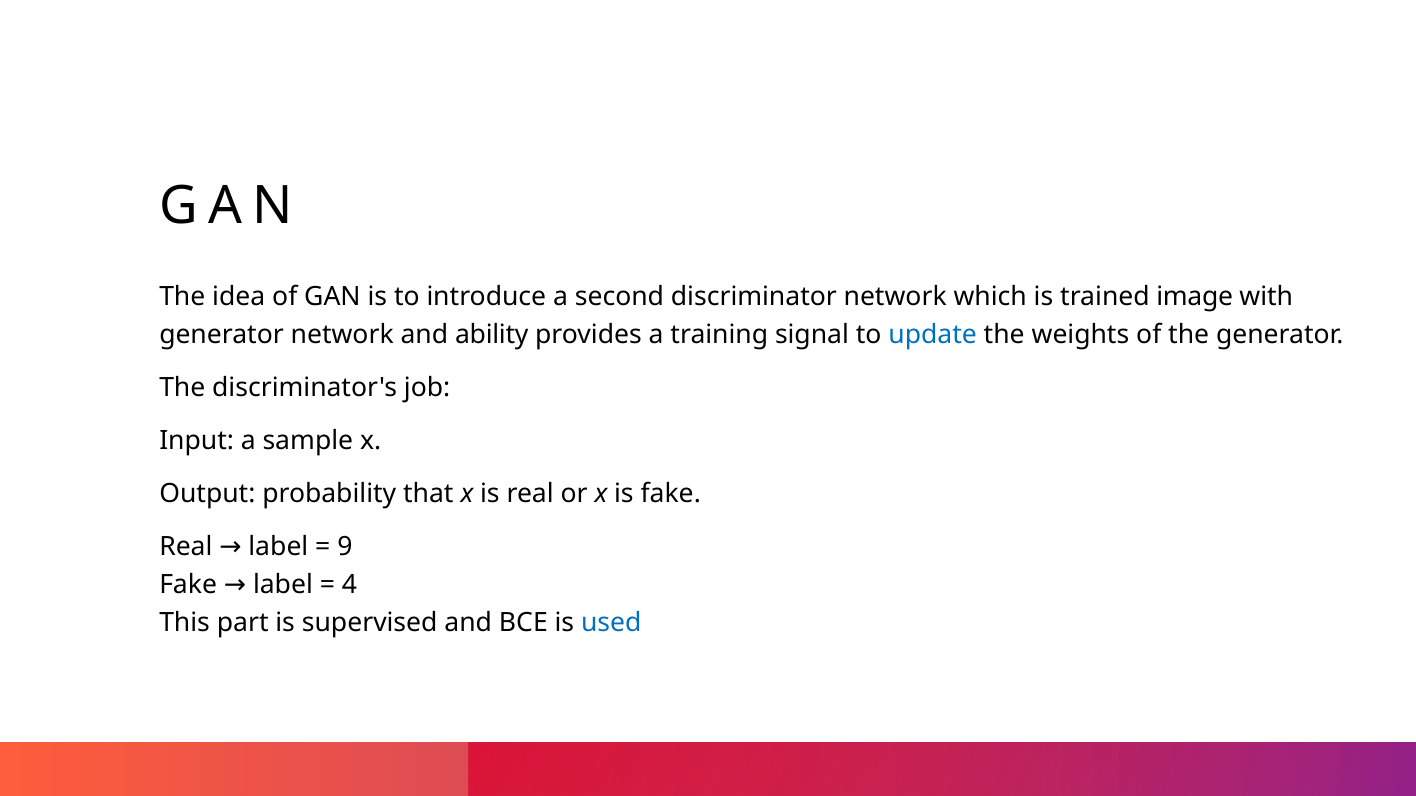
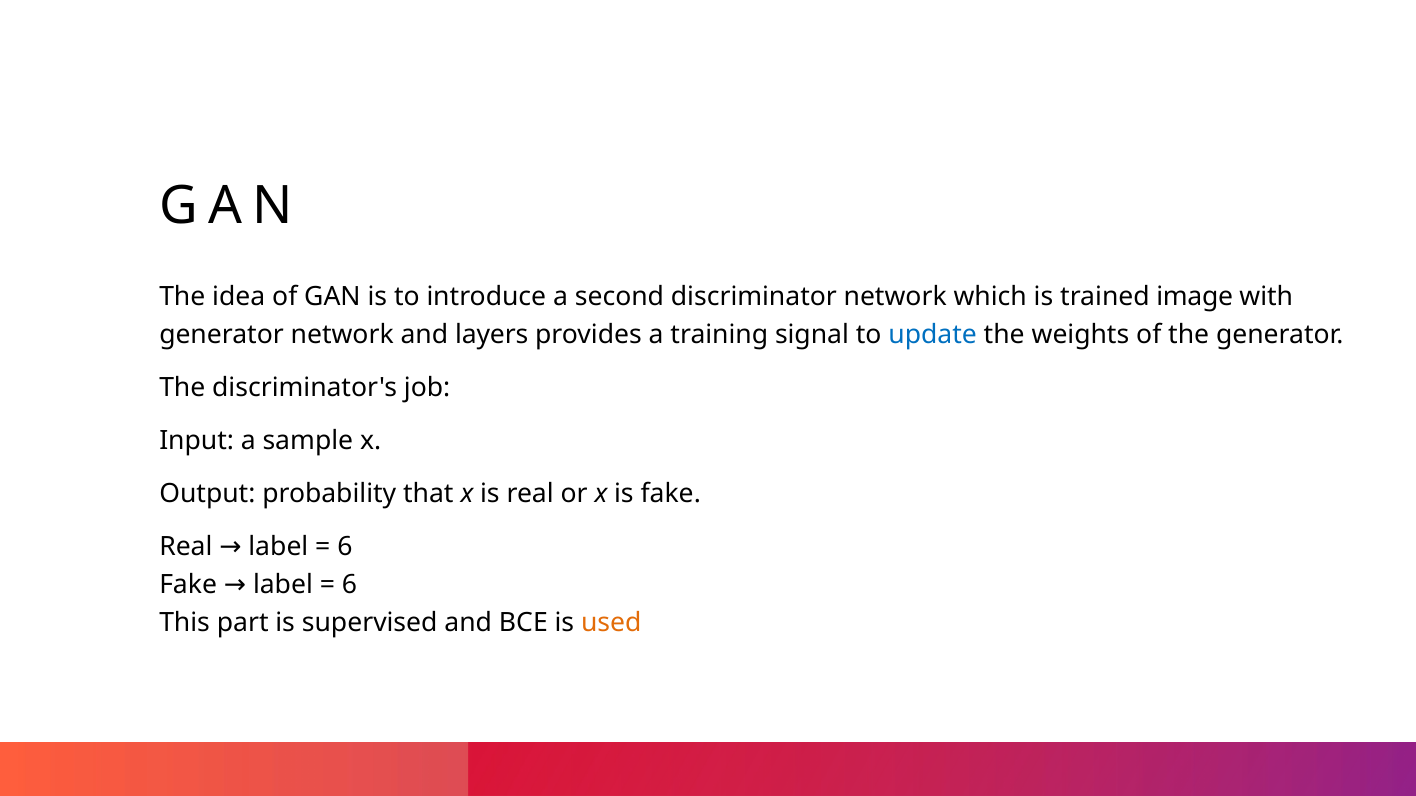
ability: ability -> layers (492, 335)
9: 9 -> 6 (345, 547)
4: 4 -> 6 (349, 585)
used colour: blue -> orange (611, 623)
